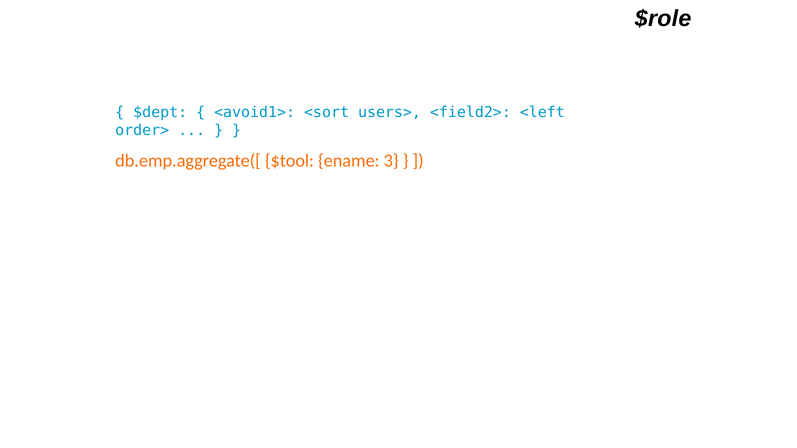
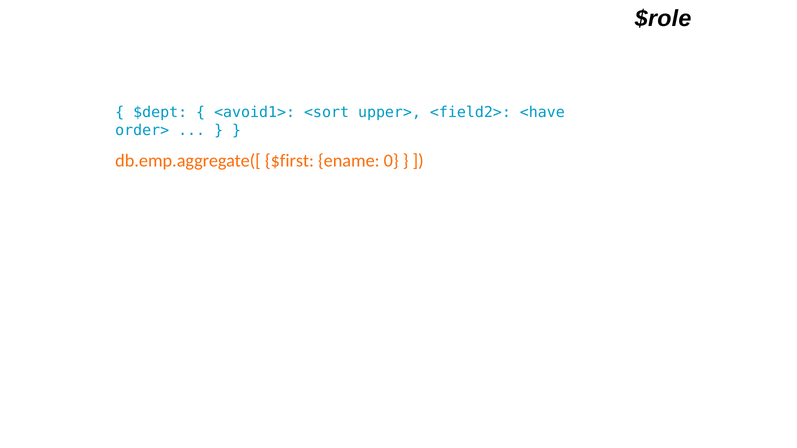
users>: users> -> upper> (389, 113)
<left: <left -> <have (542, 113)
$tool: $tool -> $first (289, 161)
3: 3 -> 0 (391, 161)
